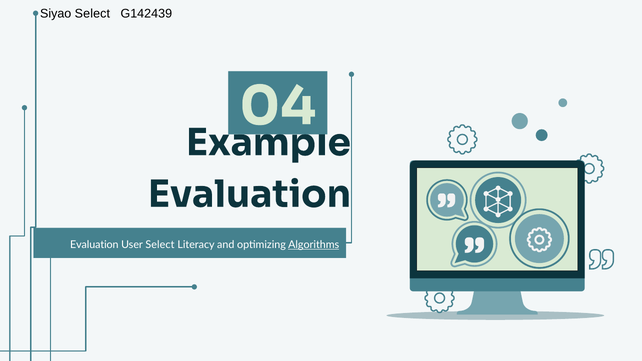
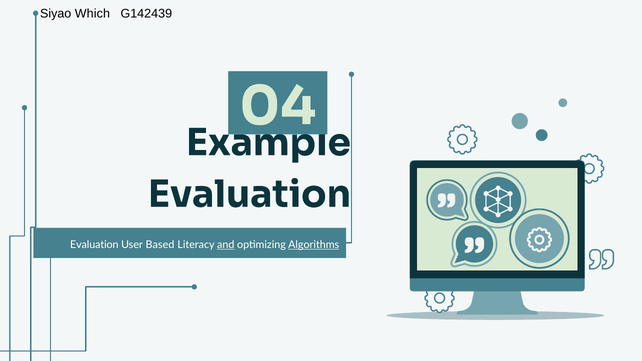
Siyao Select: Select -> Which (92, 13)
User Select: Select -> Based (160, 245)
and underline: none -> present (226, 245)
